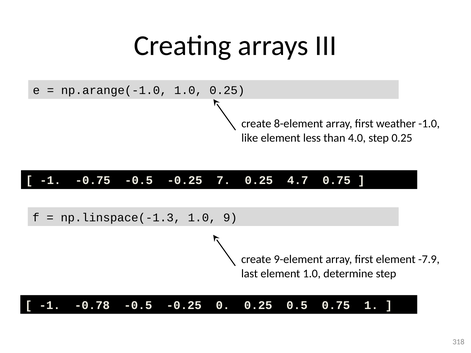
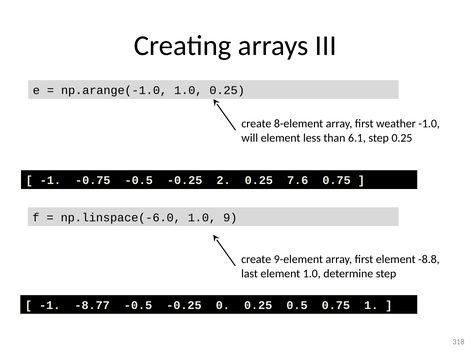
like: like -> will (250, 138)
4.0: 4.0 -> 6.1 (357, 138)
7: 7 -> 2 (224, 181)
4.7: 4.7 -> 7.6 (298, 181)
np.linspace(-1.3: np.linspace(-1.3 -> np.linspace(-6.0 (121, 218)
-7.9: -7.9 -> -8.8 (429, 260)
-0.78: -0.78 -> -8.77 (92, 306)
